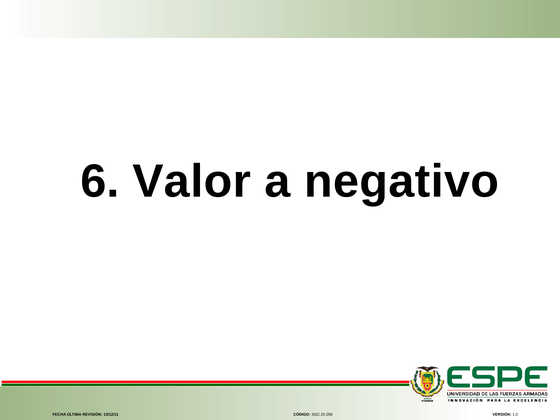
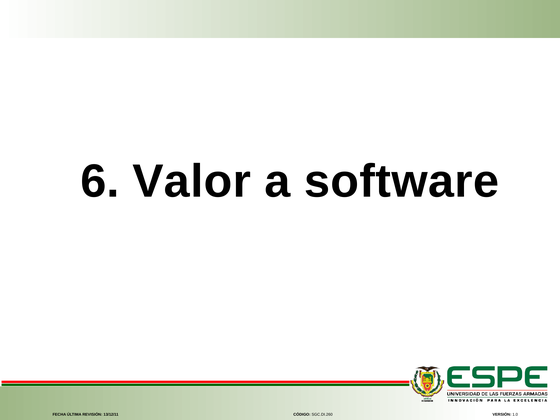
negativo: negativo -> software (402, 181)
